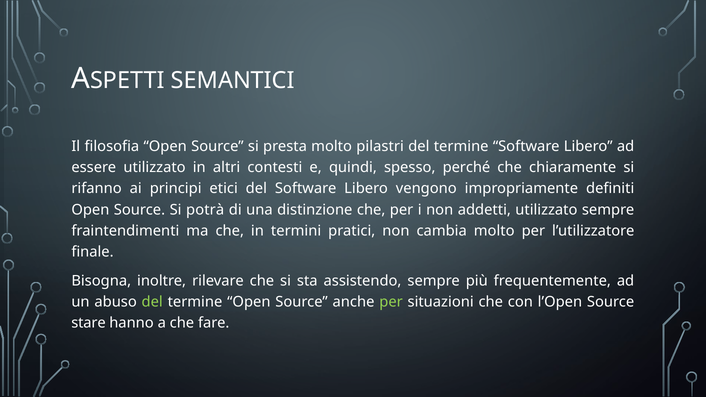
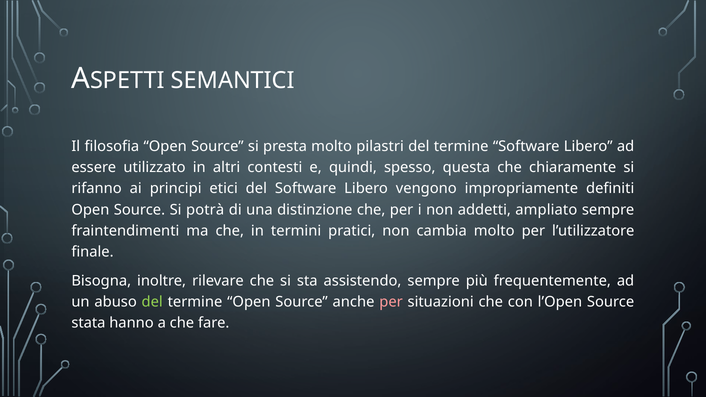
perché: perché -> questa (466, 167)
addetti utilizzato: utilizzato -> ampliato (546, 210)
per colour: light green -> pink (391, 302)
stare: stare -> stata (88, 323)
